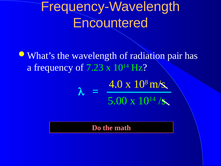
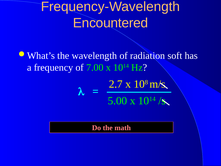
pair: pair -> soft (175, 56)
7.23: 7.23 -> 7.00 (95, 67)
4.0: 4.0 -> 2.7 (116, 84)
